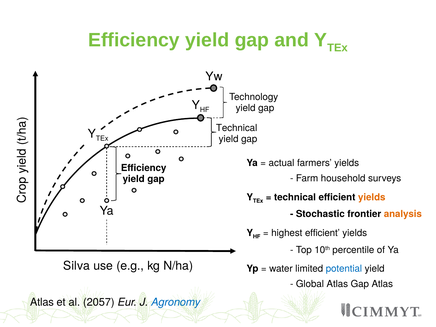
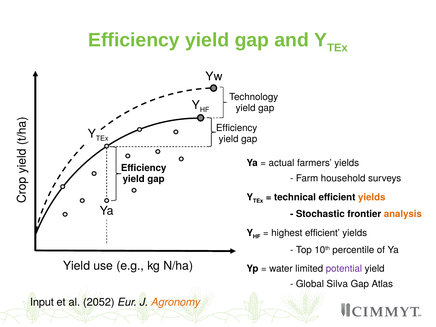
Technical: Technical -> Efficiency (237, 128)
Silva: Silva -> Yield (77, 266)
potential colour: blue -> purple (344, 269)
Global Atlas: Atlas -> Silva (337, 284)
Atlas: Atlas -> Input (42, 302)
2057: 2057 -> 2052 (99, 302)
Agronomy colour: blue -> orange (176, 302)
